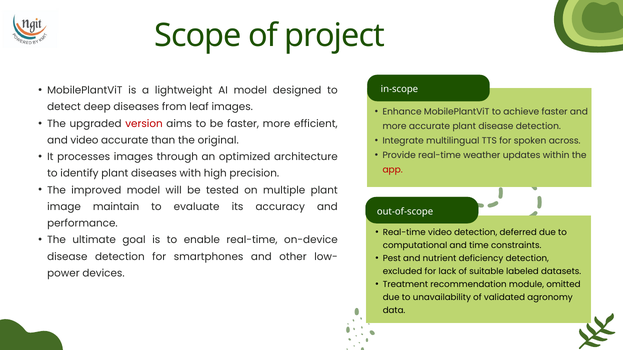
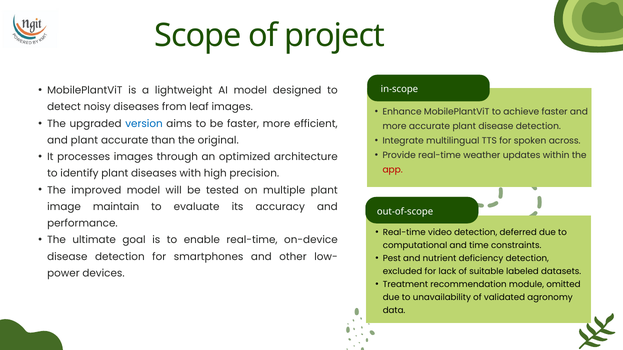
deep: deep -> noisy (97, 107)
version colour: red -> blue (144, 124)
and video: video -> plant (84, 140)
